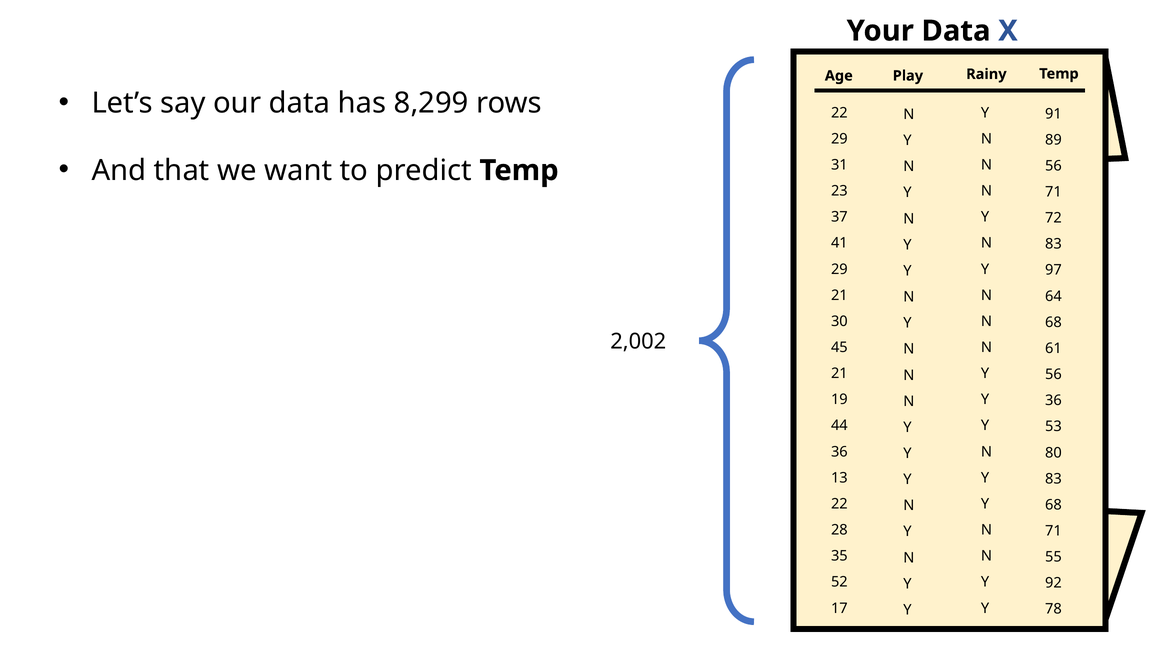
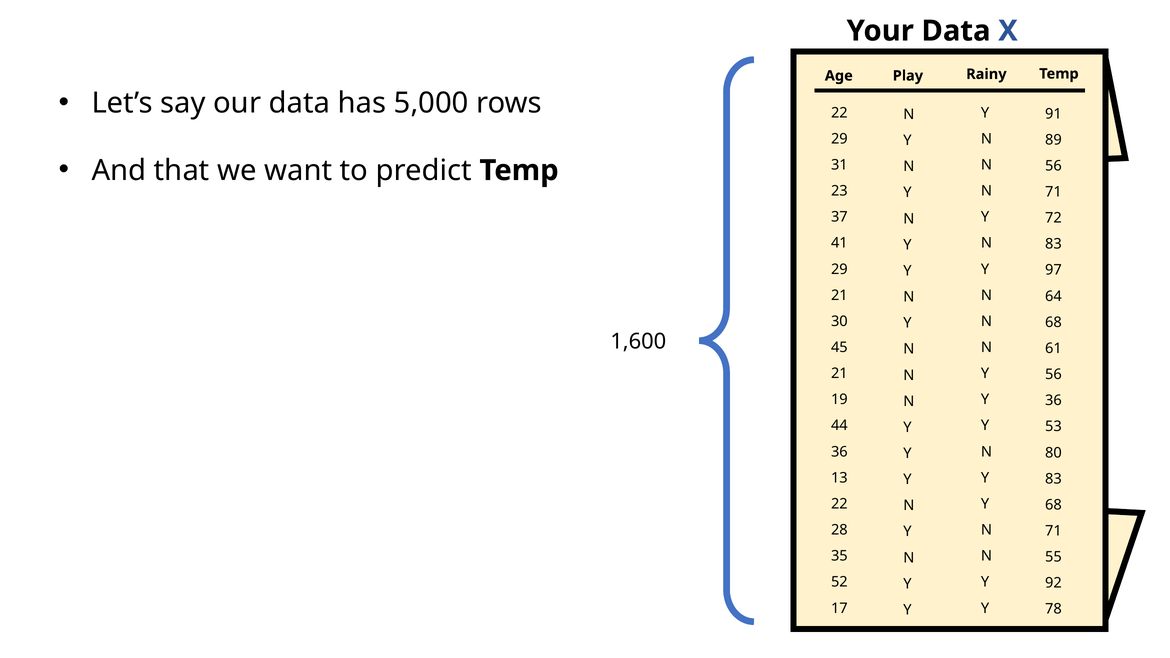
8,299: 8,299 -> 5,000 (431, 103)
2,002: 2,002 -> 1,600 (638, 342)
